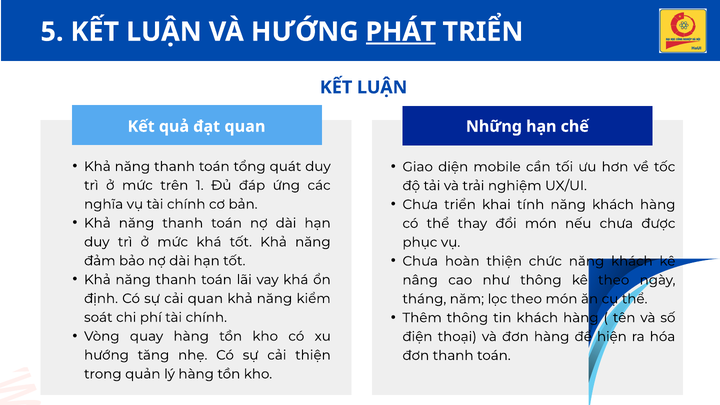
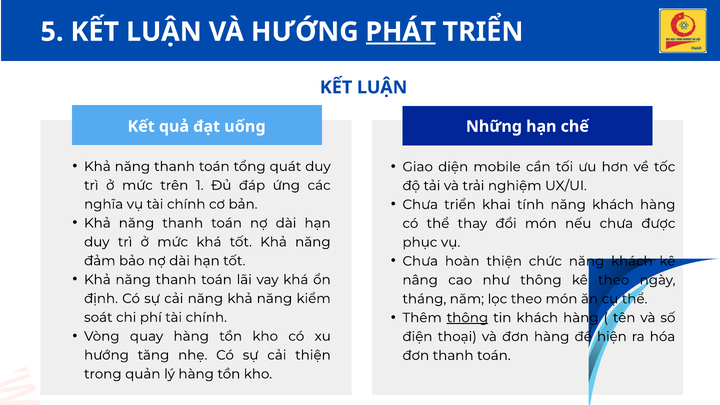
đạt quan: quan -> uống (245, 127)
cải quan: quan -> năng (205, 299)
thông underline: none -> present (467, 318)
